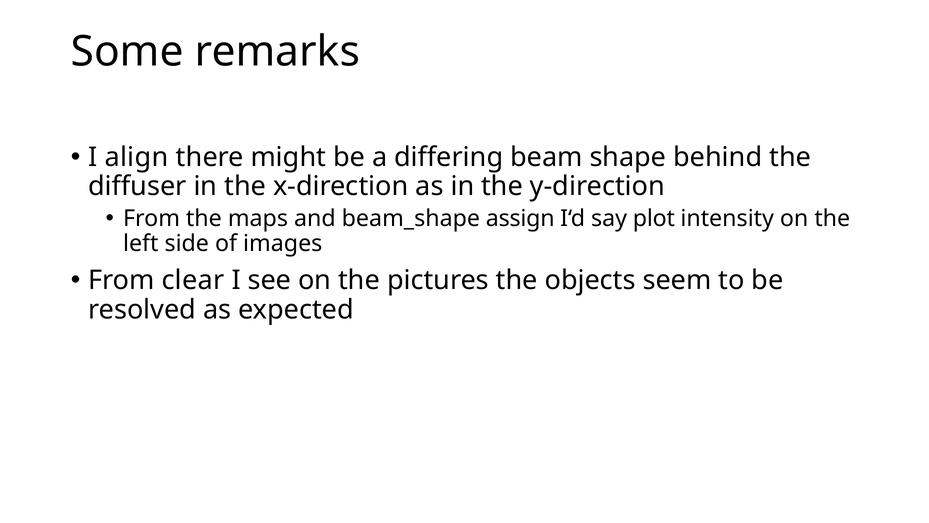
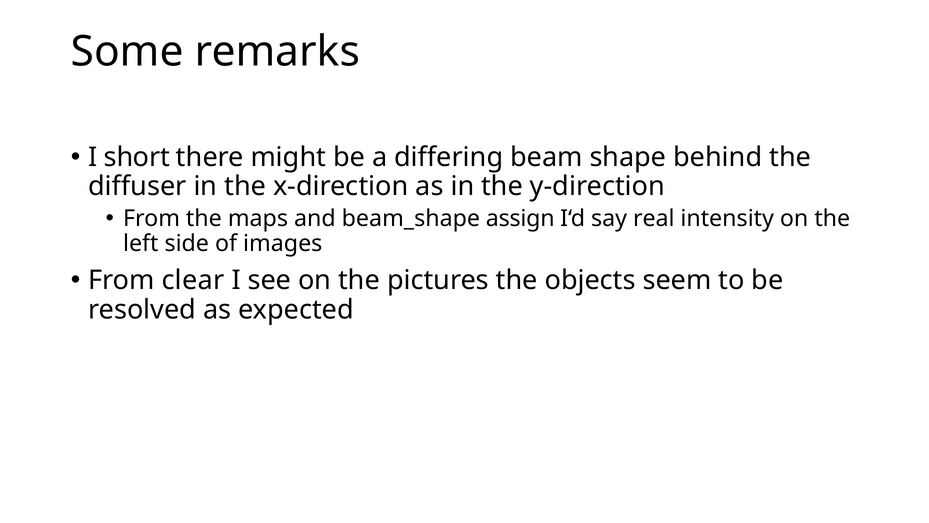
align: align -> short (137, 157)
plot: plot -> real (654, 218)
